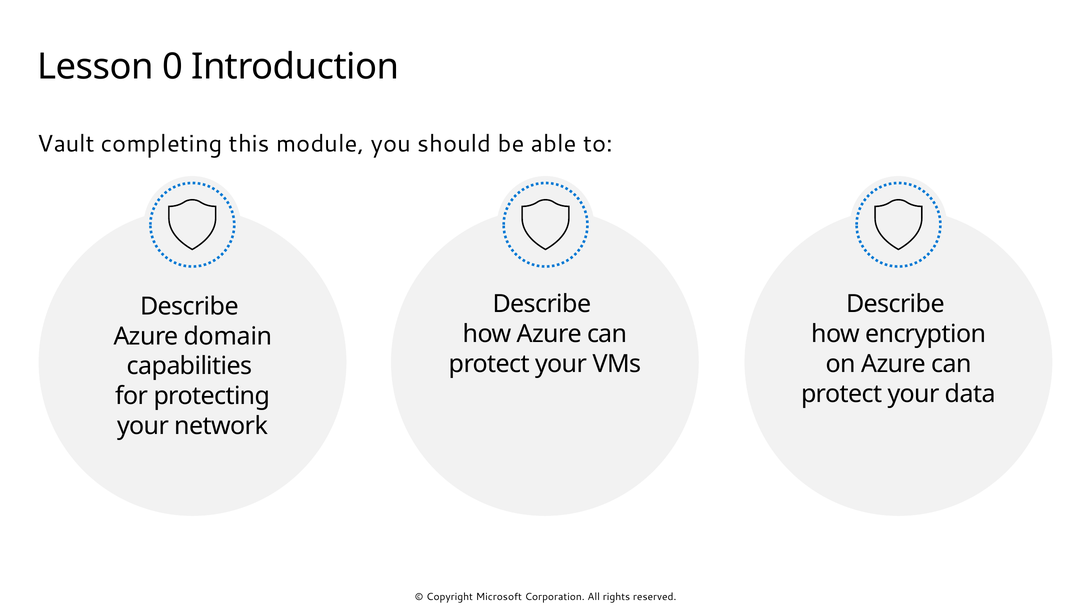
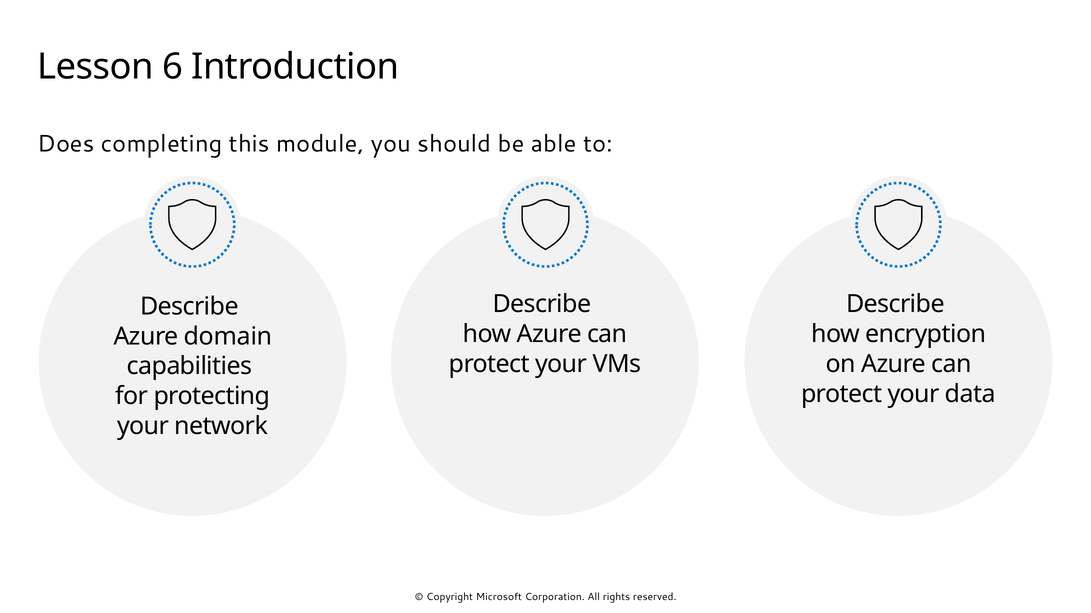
0: 0 -> 6 (173, 67)
Vault: Vault -> Does (66, 144)
